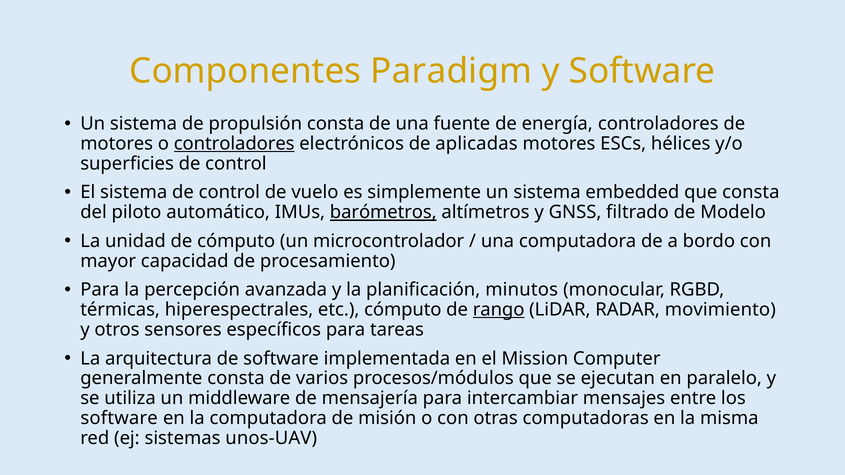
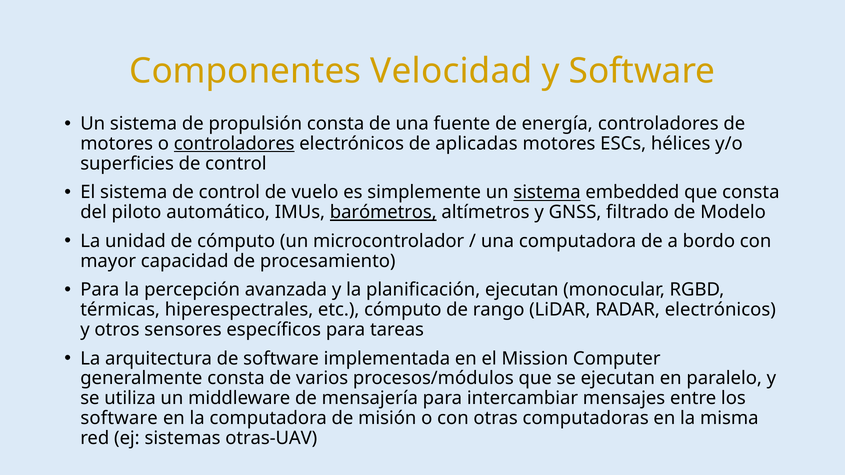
Paradigm: Paradigm -> Velocidad (451, 71)
sistema underline: none -> present (547, 193)
planificación minutos: minutos -> ejecutan (522, 290)
rango underline: present -> none (499, 310)
RADAR movimiento: movimiento -> electrónicos (720, 310)
unos-UAV: unos-UAV -> otras-UAV (271, 438)
